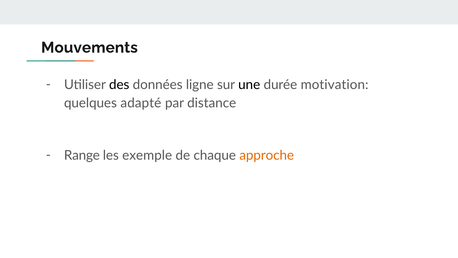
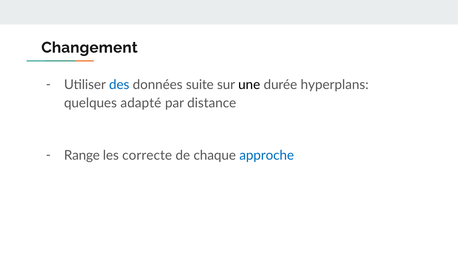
Mouvements: Mouvements -> Changement (89, 47)
des colour: black -> blue (119, 85)
ligne: ligne -> suite (200, 85)
motivation: motivation -> hyperplans (335, 85)
exemple: exemple -> correcte (147, 155)
approche colour: orange -> blue (267, 155)
